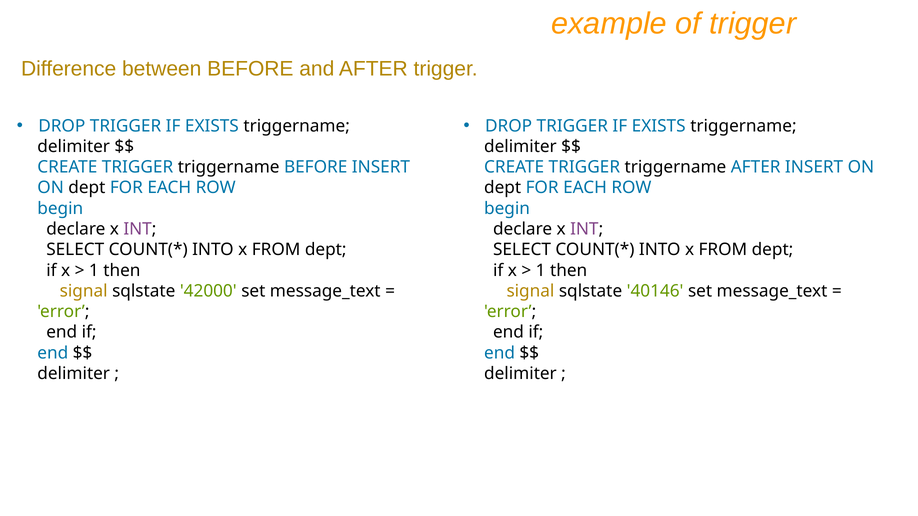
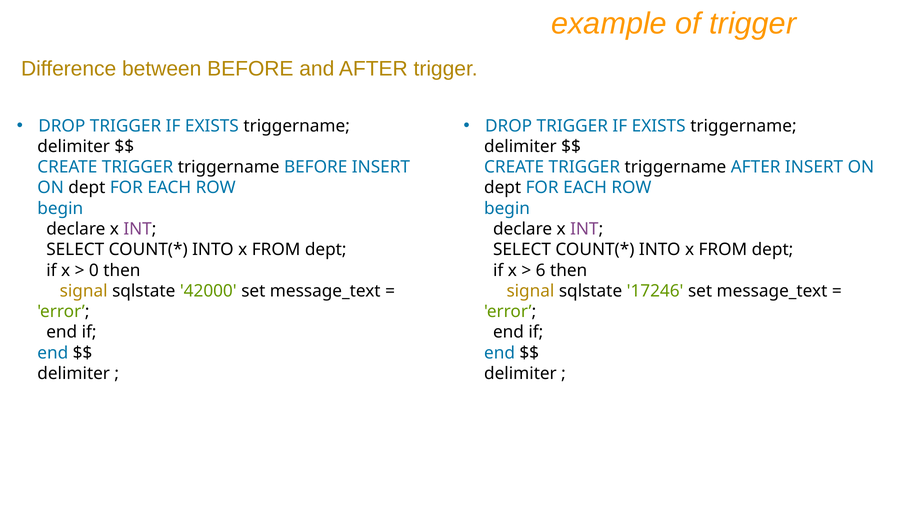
1: 1 -> 0 (94, 271)
1: 1 -> 6 (541, 271)
40146: 40146 -> 17246 (655, 291)
